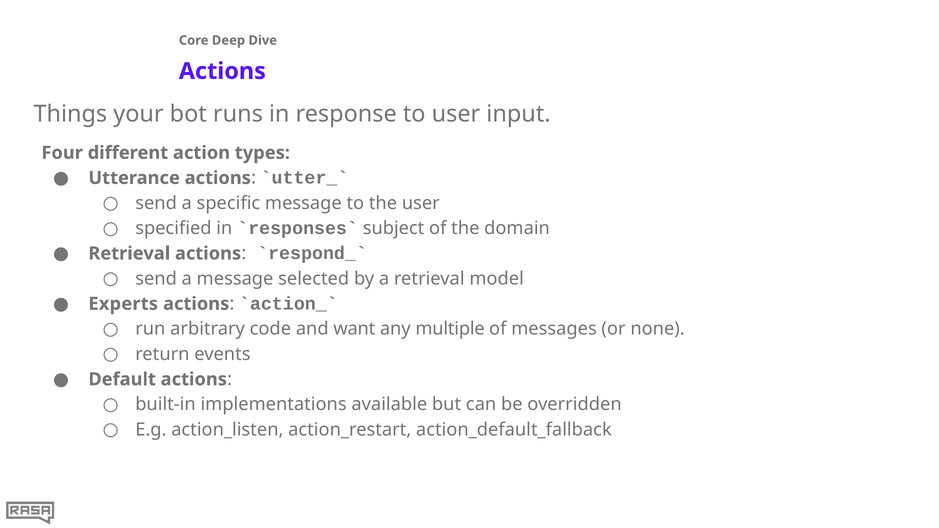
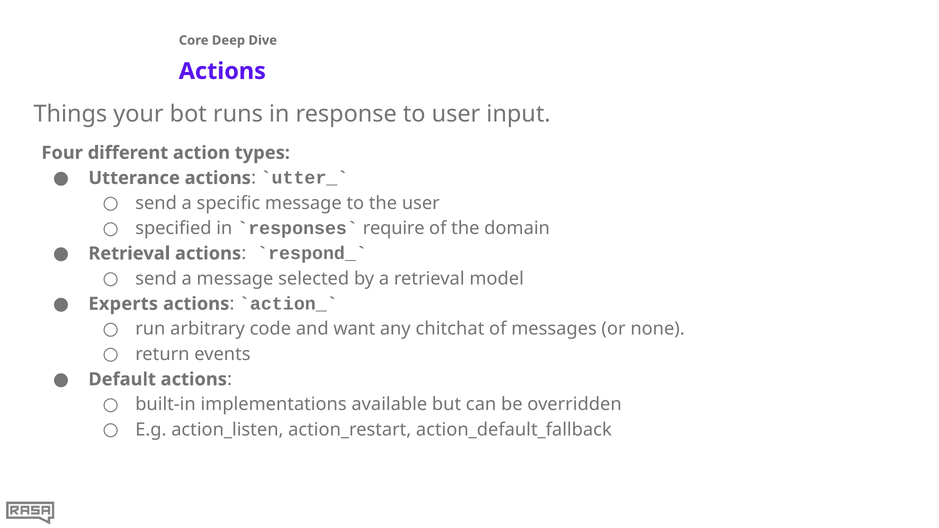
subject: subject -> require (394, 228)
multiple: multiple -> chitchat (450, 329)
